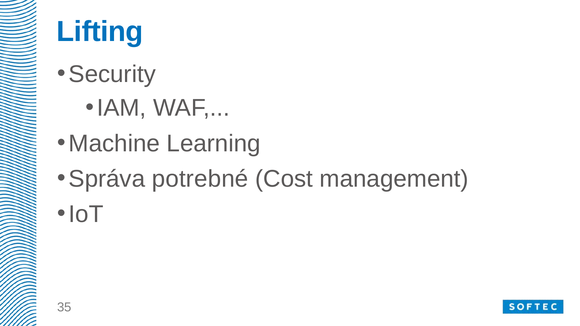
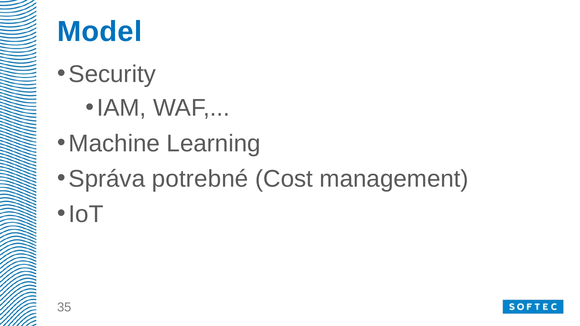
Lifting: Lifting -> Model (100, 31)
